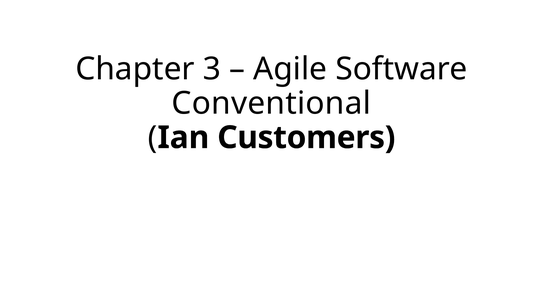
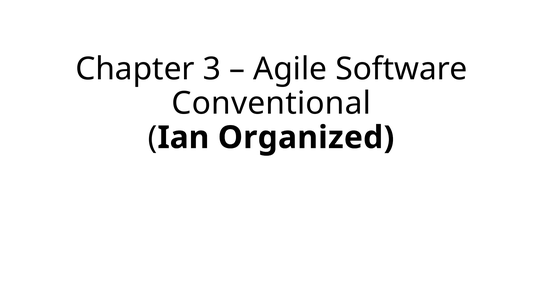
Customers: Customers -> Organized (306, 137)
